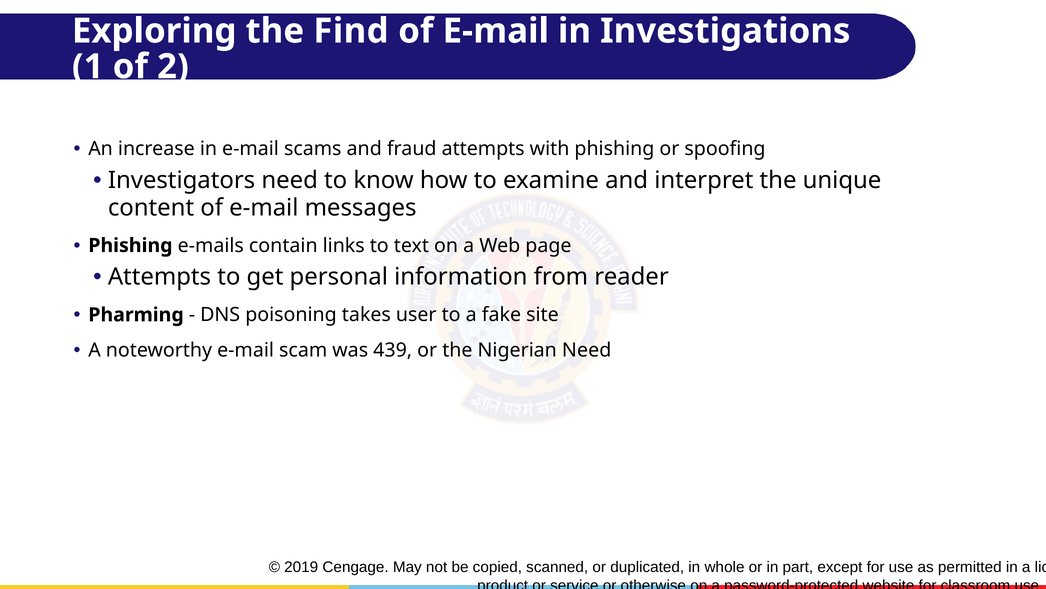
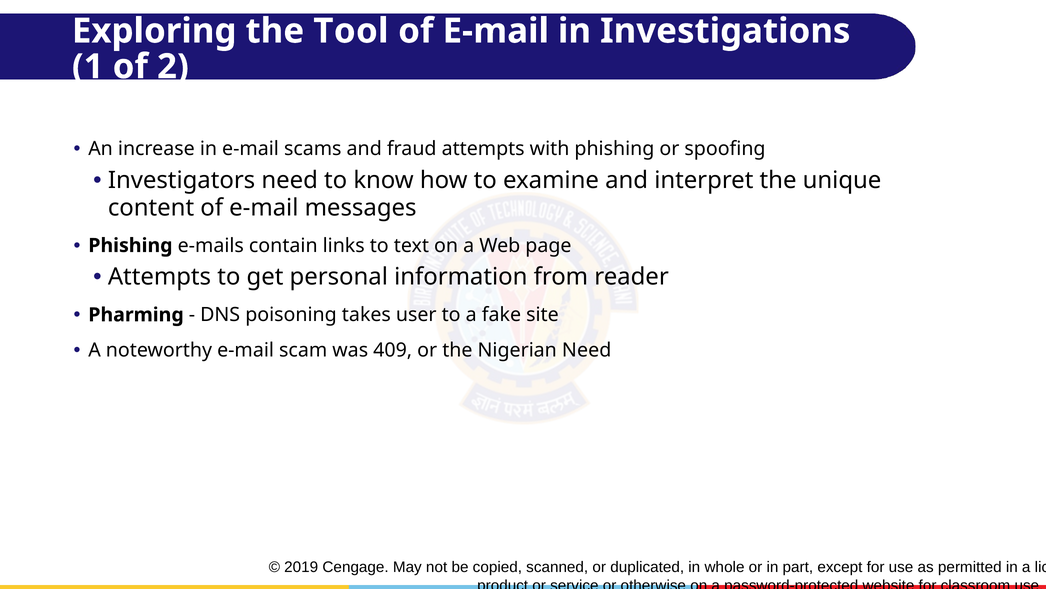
Find: Find -> Tool (351, 31)
439: 439 -> 409 (393, 350)
